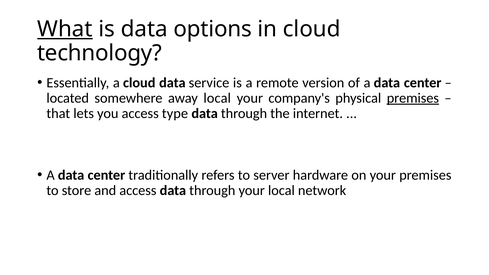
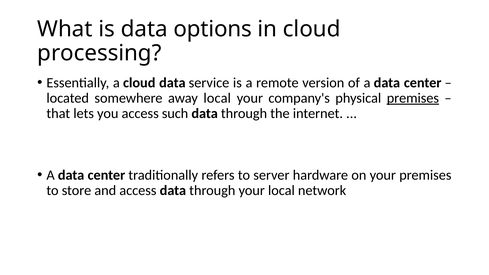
What underline: present -> none (65, 29)
technology: technology -> processing (99, 53)
type: type -> such (175, 113)
